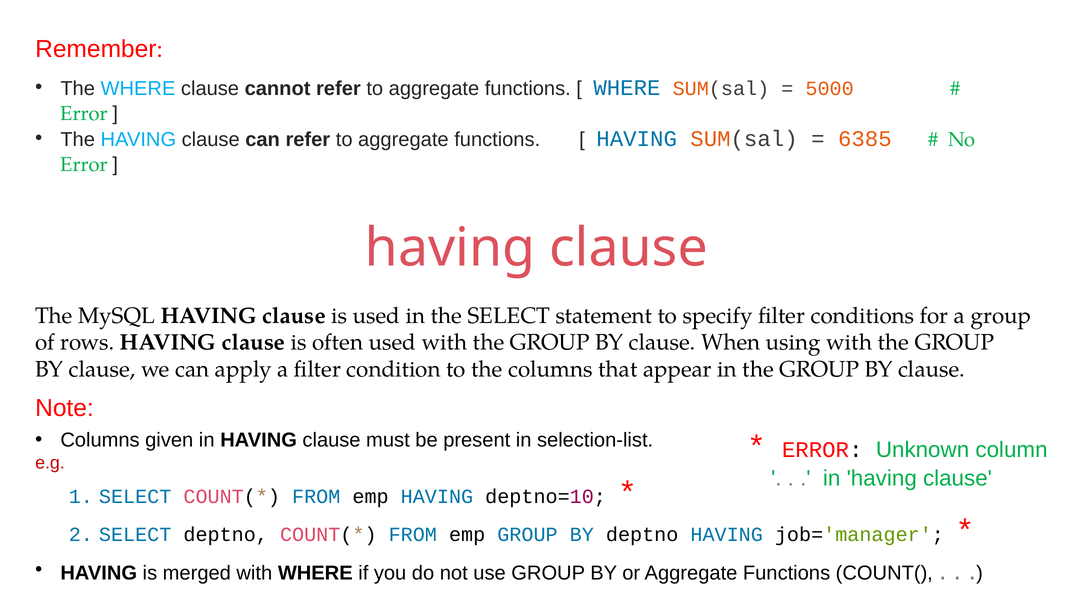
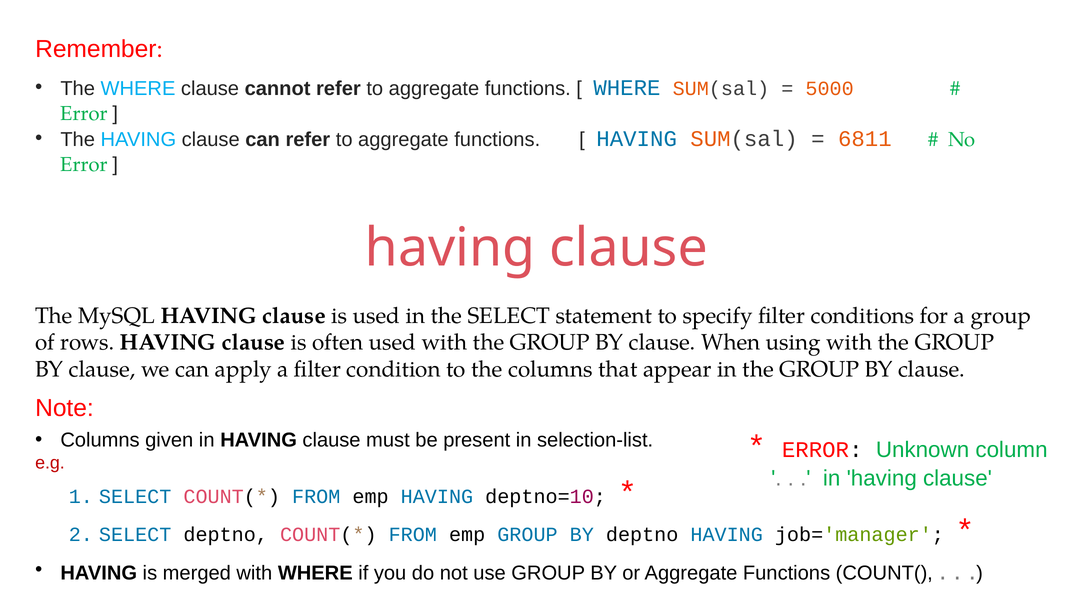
6385: 6385 -> 6811 (865, 139)
